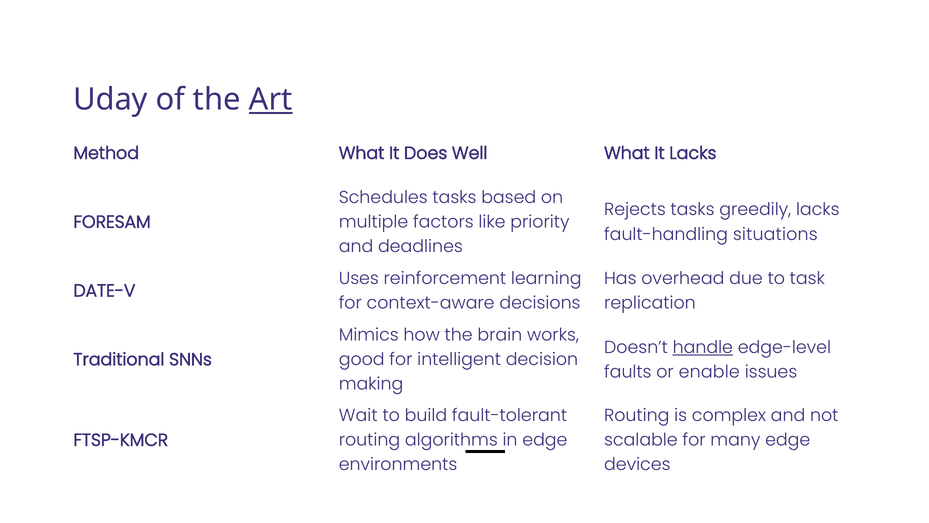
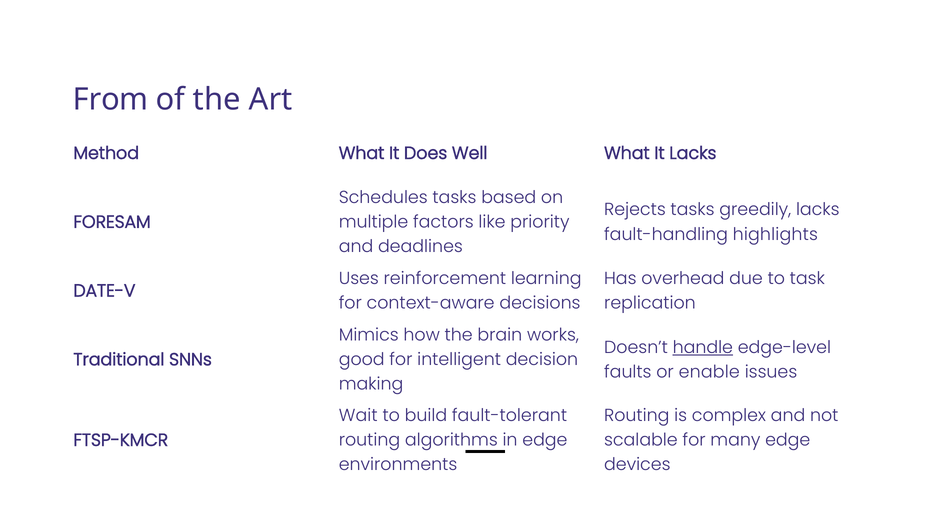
Uday: Uday -> From (111, 100)
Art underline: present -> none (271, 100)
situations: situations -> highlights (775, 234)
